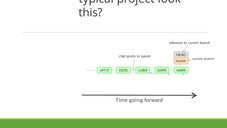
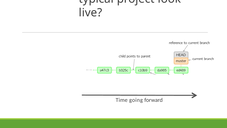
this: this -> live (90, 13)
